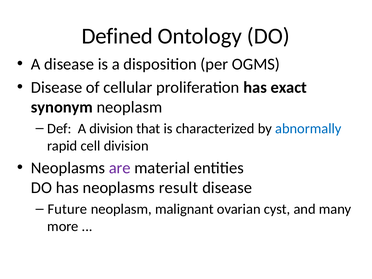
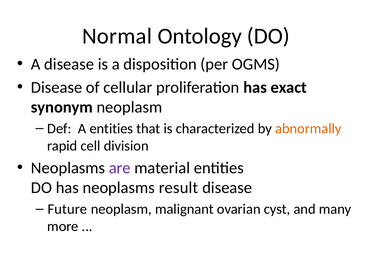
Defined: Defined -> Normal (117, 36)
A division: division -> entities (111, 128)
abnormally colour: blue -> orange (308, 128)
